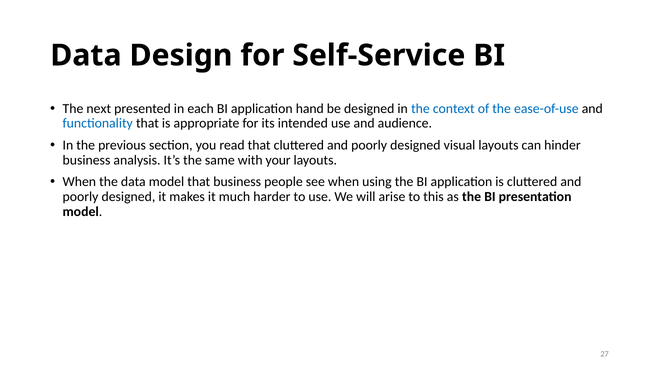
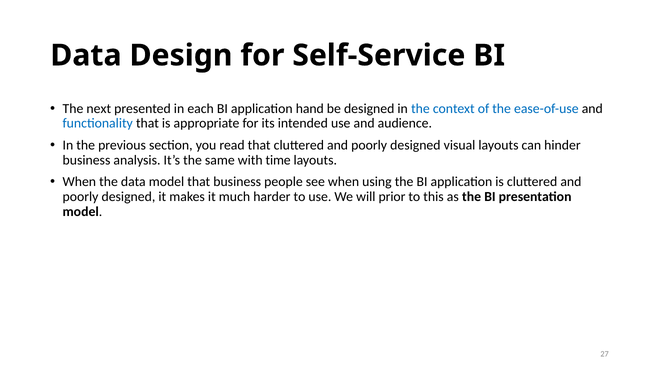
your: your -> time (278, 160)
arise: arise -> prior (392, 196)
